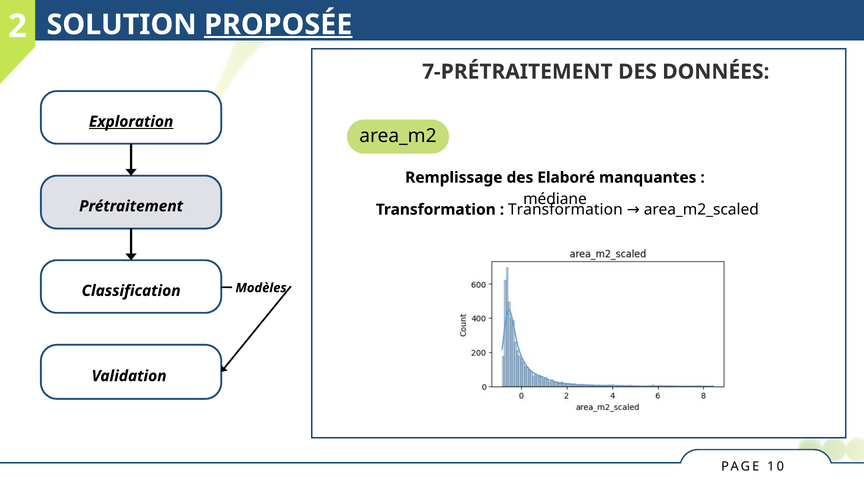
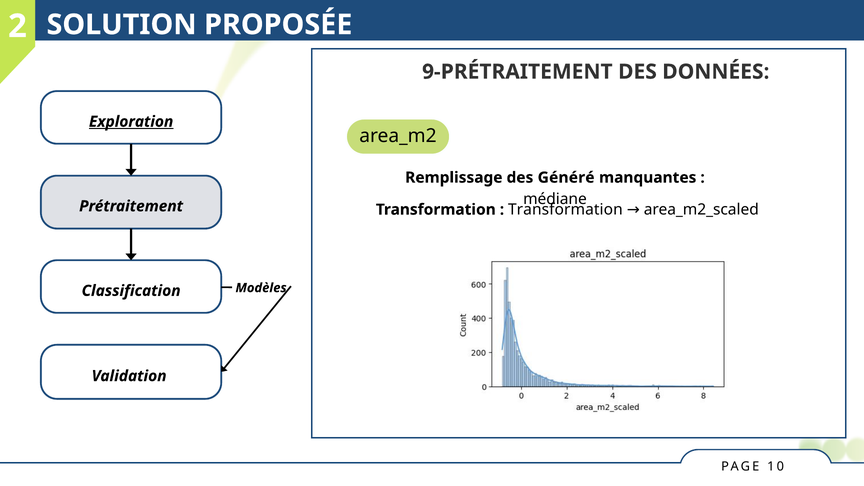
PROPOSÉE underline: present -> none (278, 25)
7-PRÉTRAITEMENT: 7-PRÉTRAITEMENT -> 9-PRÉTRAITEMENT (517, 72)
Elaboré: Elaboré -> Généré (566, 178)
